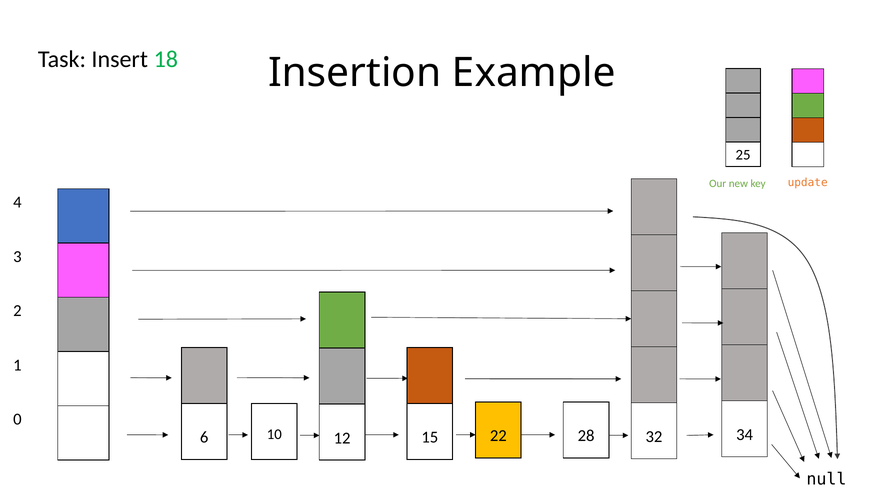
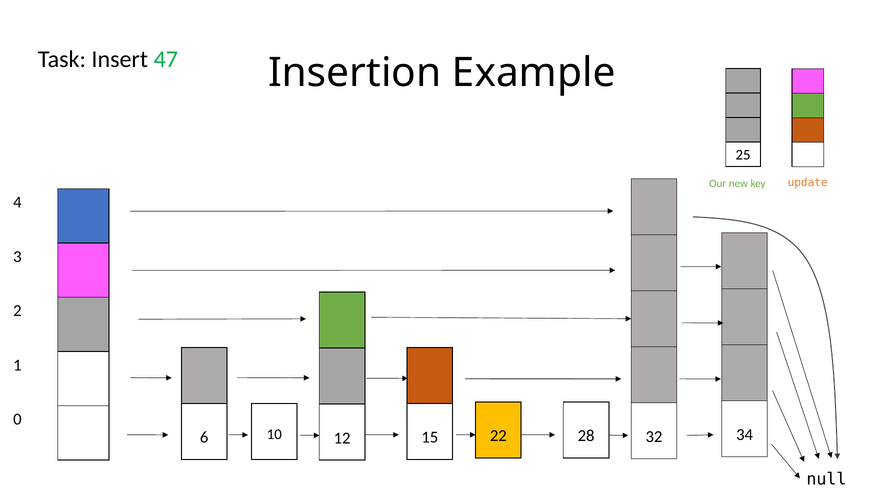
18: 18 -> 47 (166, 59)
